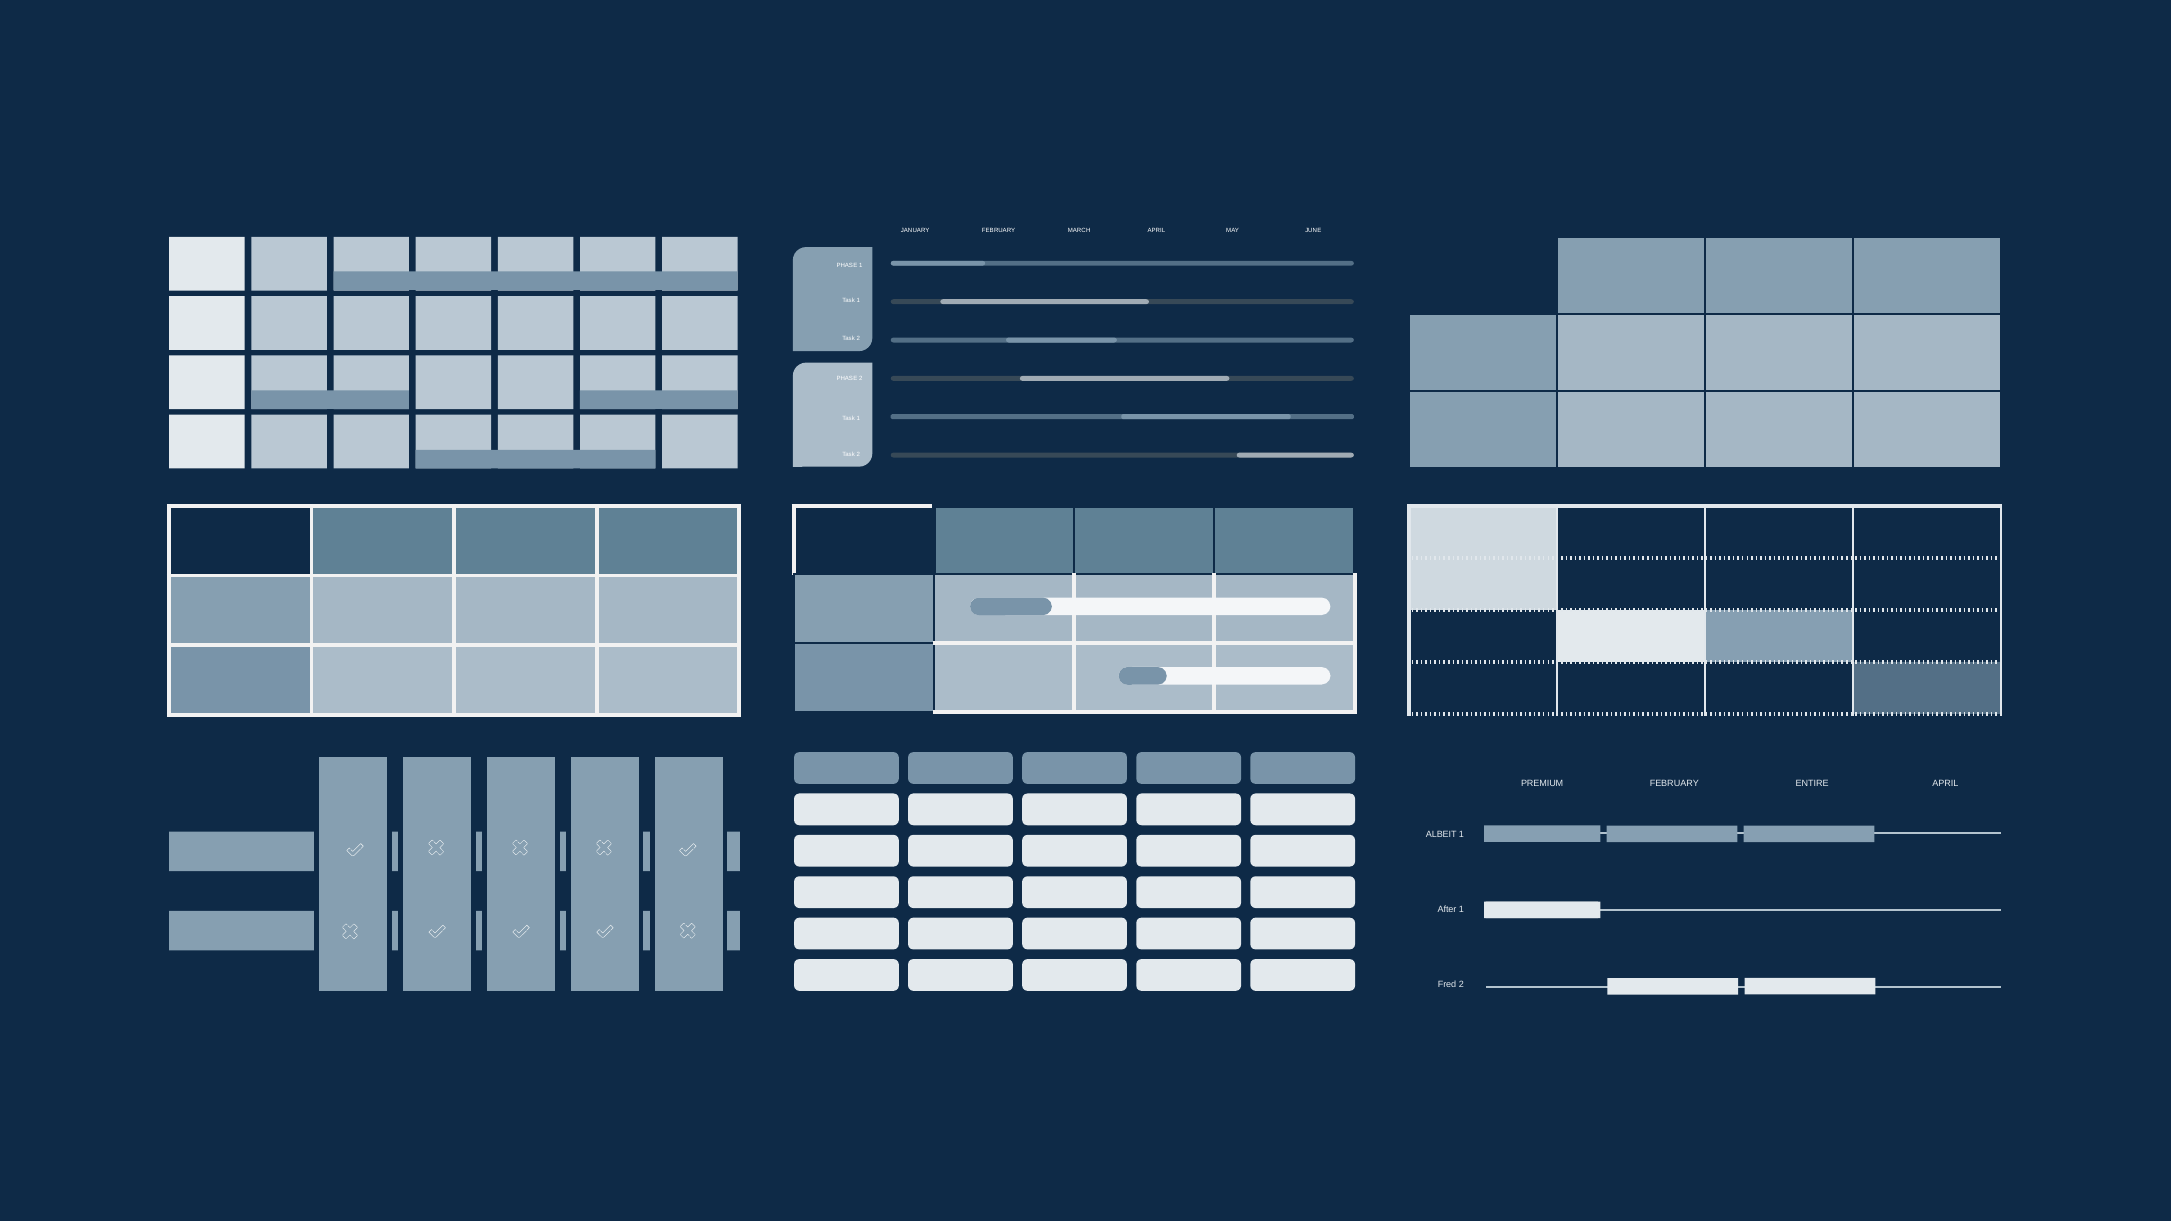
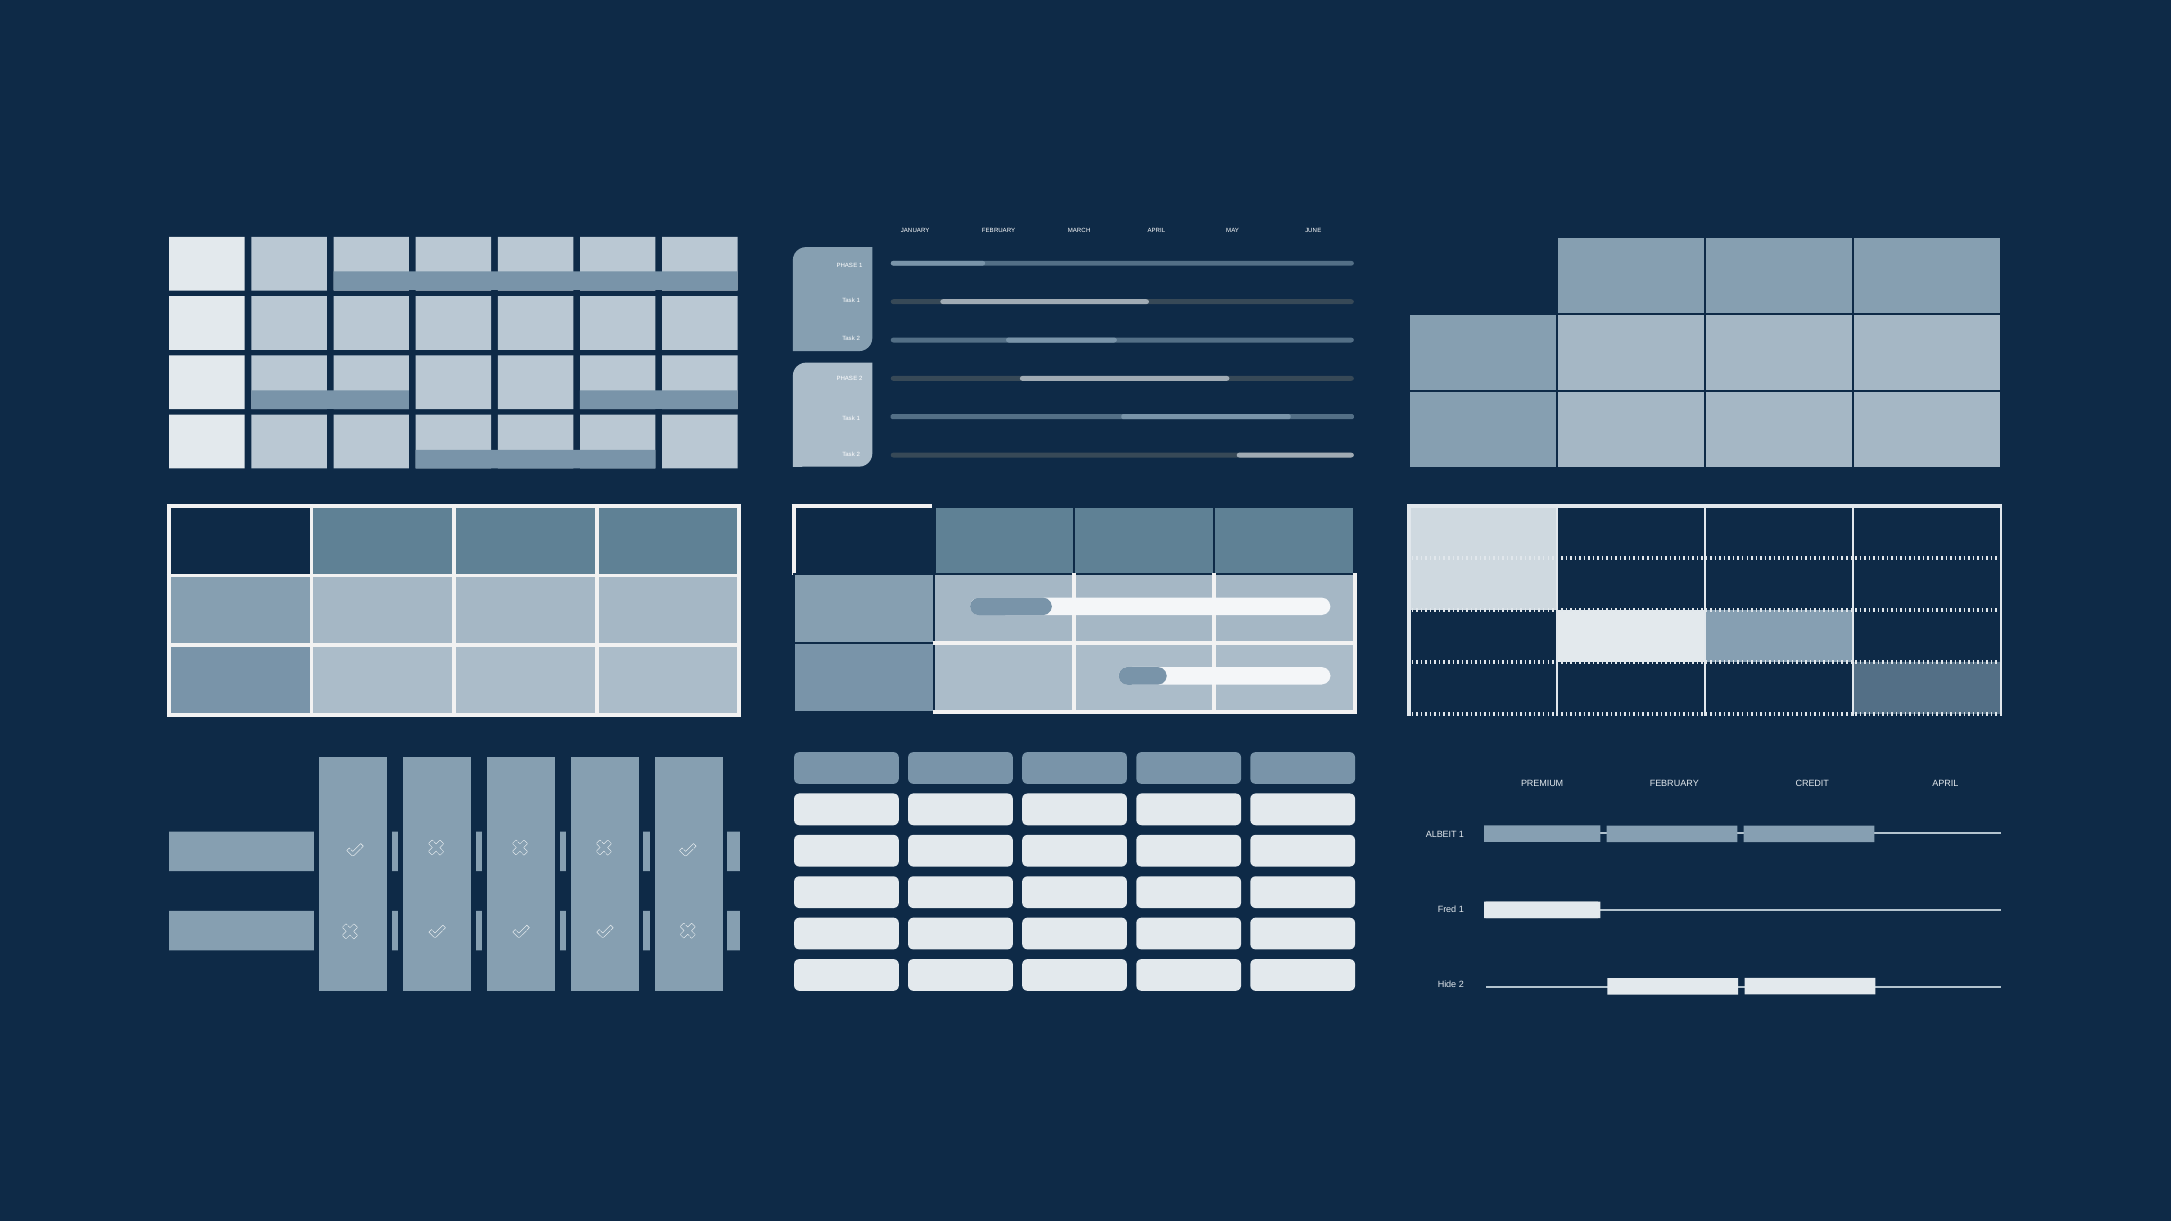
ENTIRE: ENTIRE -> CREDIT (1812, 784)
After: After -> Fred (1447, 909)
Fred: Fred -> Hide (1447, 984)
